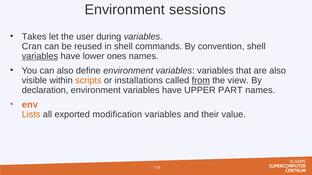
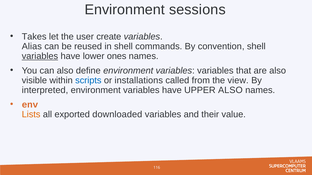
during: during -> create (109, 37)
Cran: Cran -> Alias (32, 46)
scripts colour: orange -> blue (88, 81)
from underline: present -> none (201, 81)
declaration: declaration -> interpreted (45, 90)
UPPER PART: PART -> ALSO (230, 90)
modification: modification -> downloaded (117, 115)
